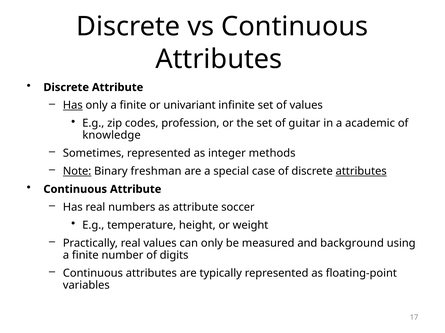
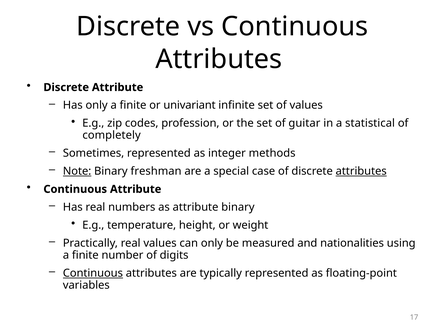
Has underline: present -> none (73, 106)
academic: academic -> statistical (370, 124)
knowledge: knowledge -> completely (112, 136)
attribute soccer: soccer -> binary (238, 208)
background: background -> nationalities (352, 244)
Continuous underline: none -> present (93, 274)
